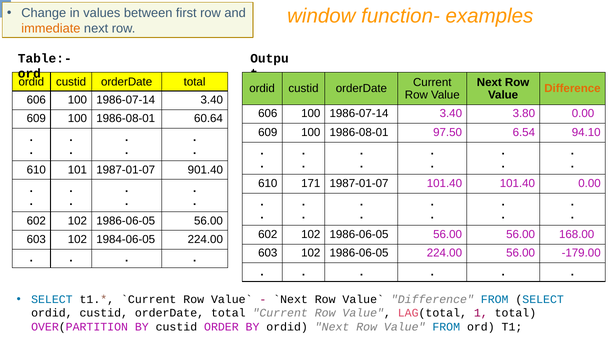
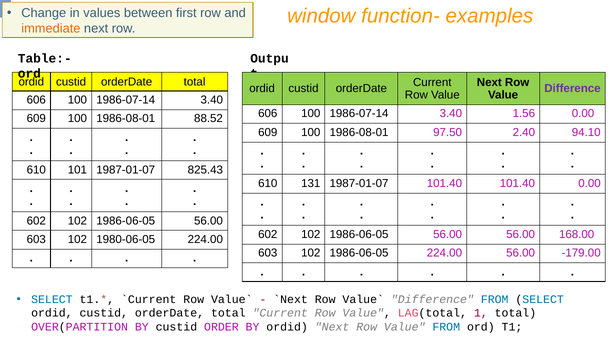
Difference colour: orange -> purple (572, 89)
3.80: 3.80 -> 1.56 (524, 114)
60.64: 60.64 -> 88.52 (208, 119)
6.54: 6.54 -> 2.40 (524, 132)
901.40: 901.40 -> 825.43 (205, 170)
171: 171 -> 131 (311, 183)
1984-06-05: 1984-06-05 -> 1980-06-05 (126, 239)
